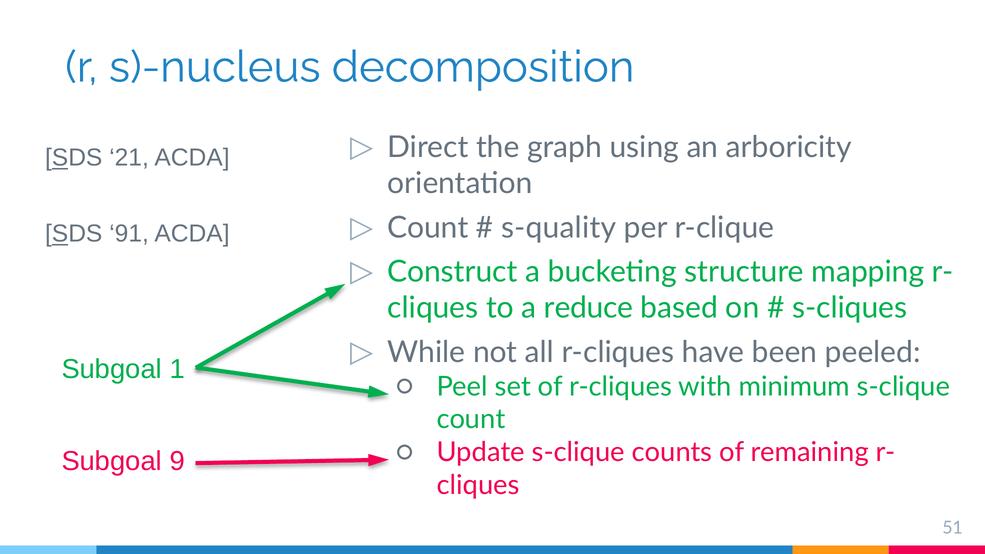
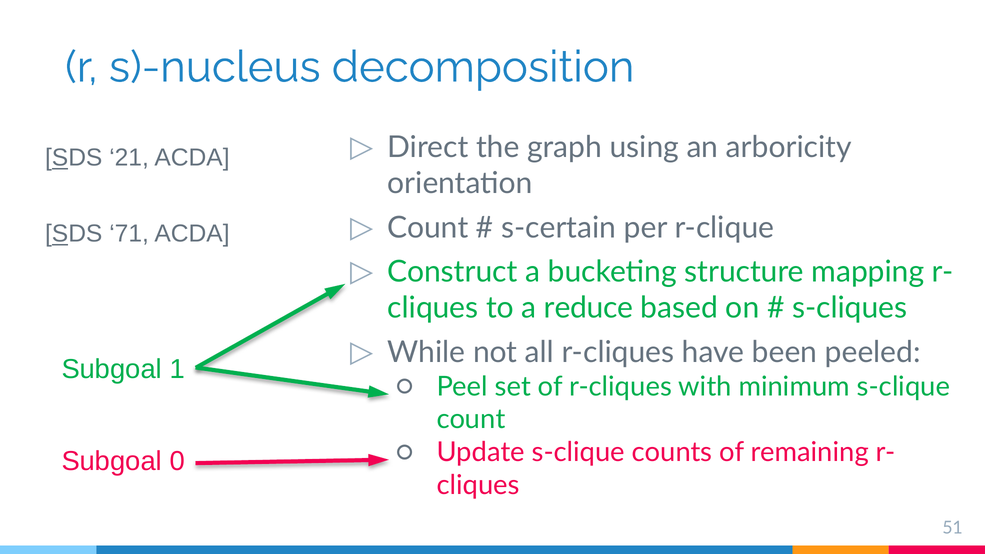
s-quality: s-quality -> s-certain (559, 228)
91: 91 -> 71 (129, 234)
9: 9 -> 0 (177, 461)
